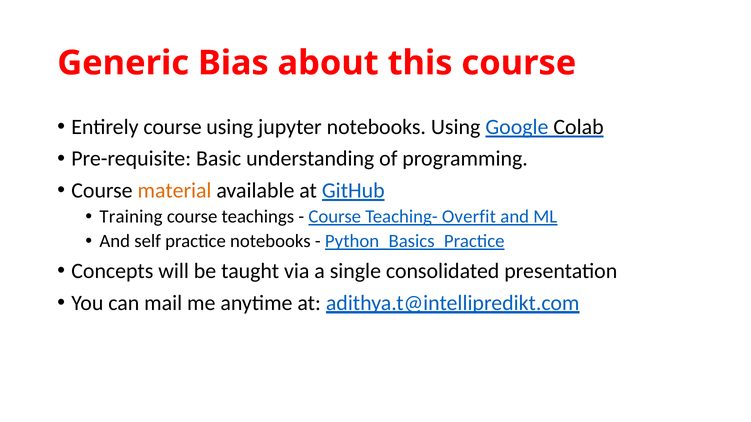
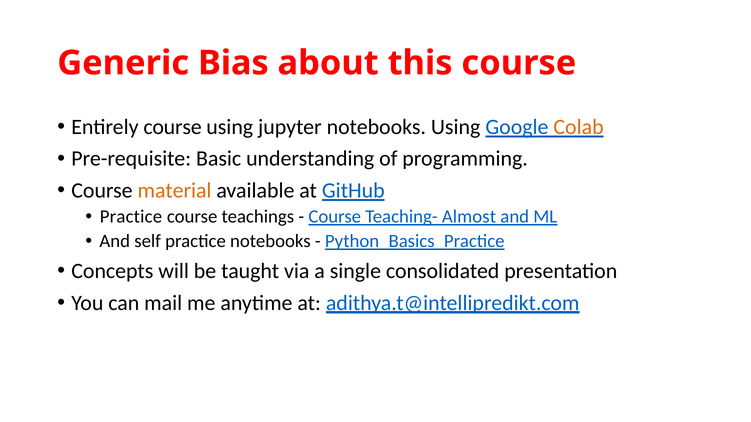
Colab colour: black -> orange (579, 127)
Training: Training -> Practice (131, 217)
Overfit: Overfit -> Almost (469, 217)
